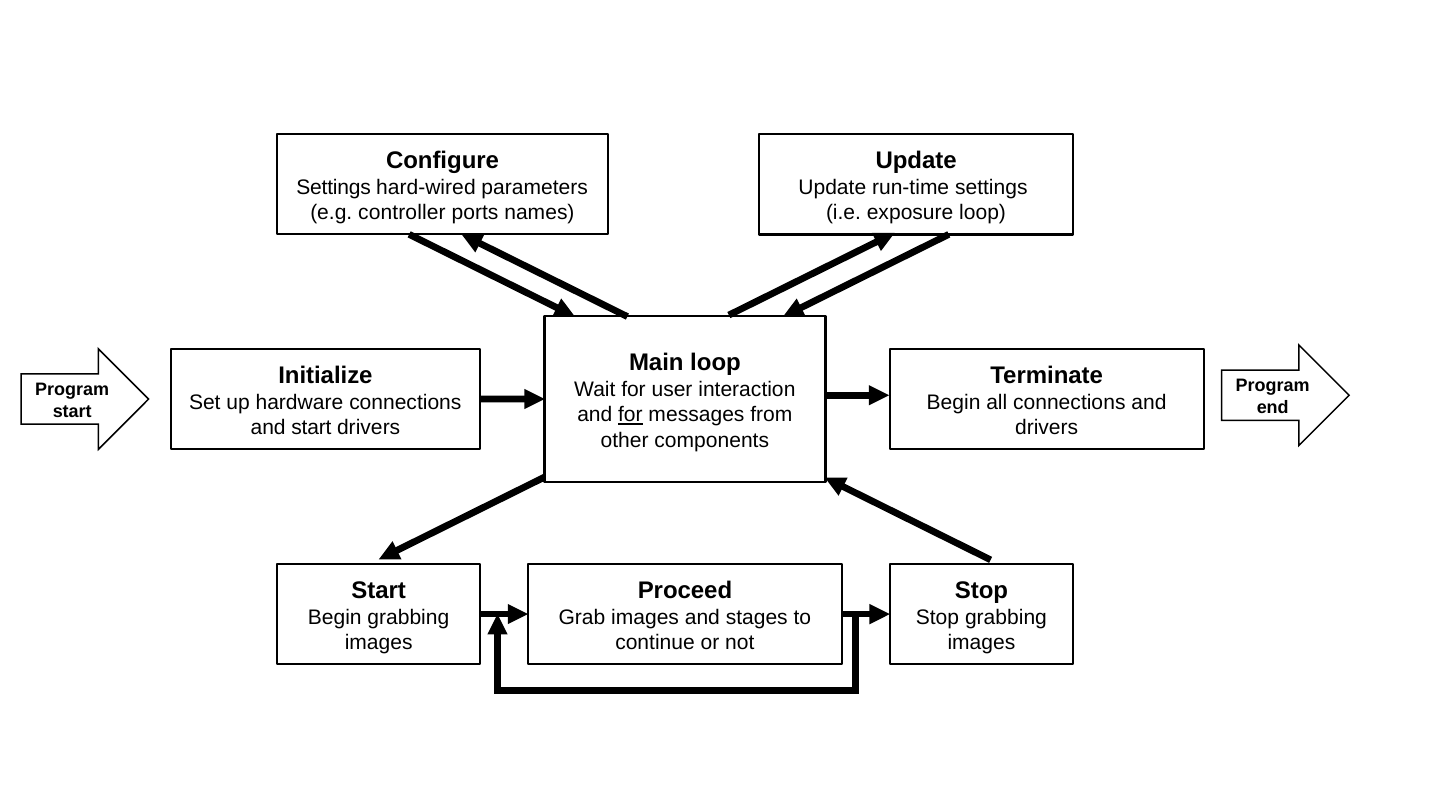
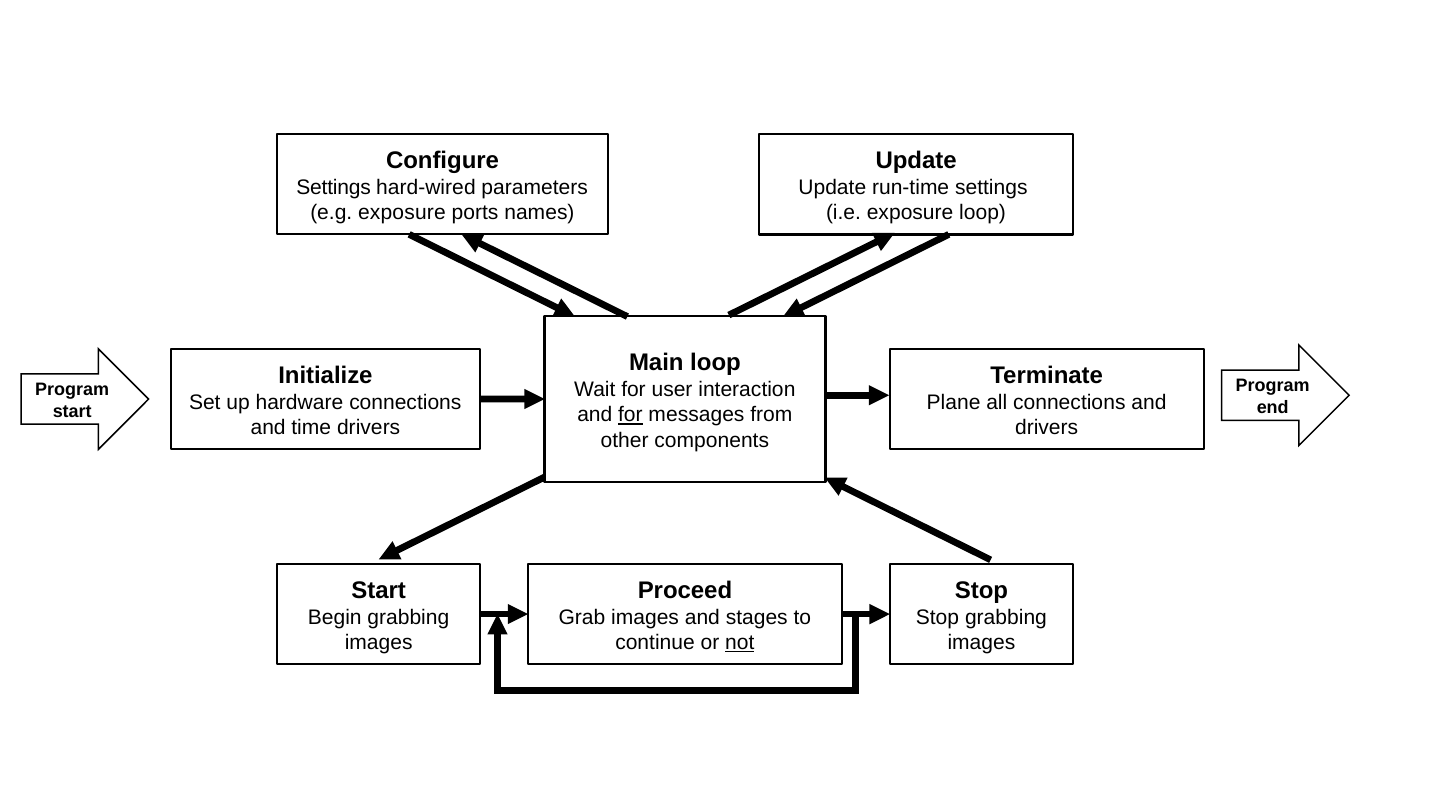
e.g controller: controller -> exposure (402, 212)
Begin: Begin -> Plane (954, 402)
and start: start -> time (311, 427)
not underline: none -> present (740, 642)
